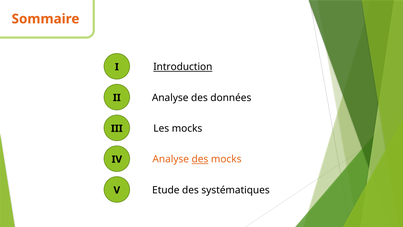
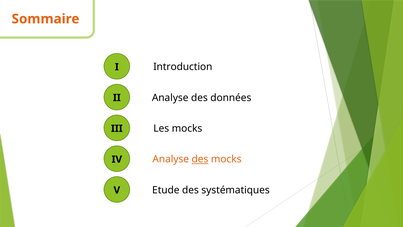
Introduction underline: present -> none (183, 67)
